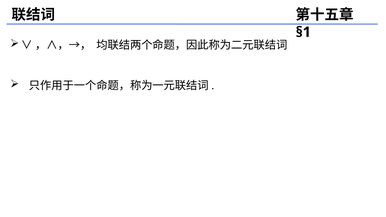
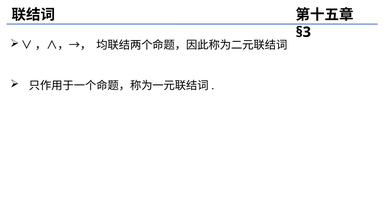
§1: §1 -> §3 (303, 32)
